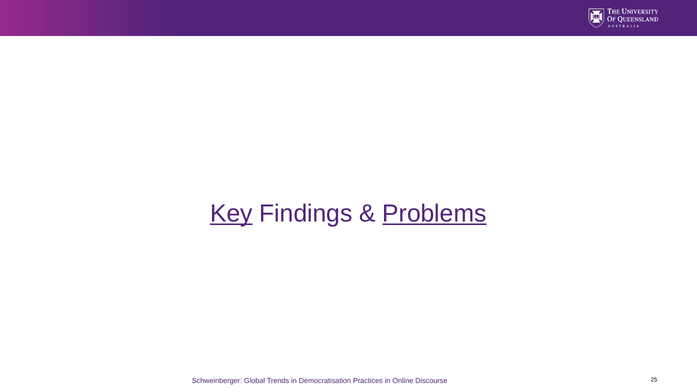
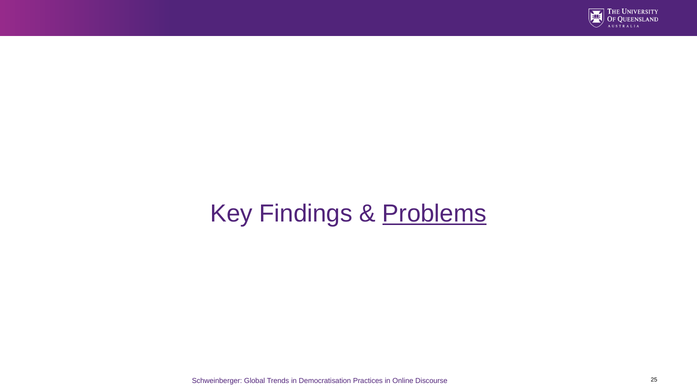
Key underline: present -> none (231, 214)
